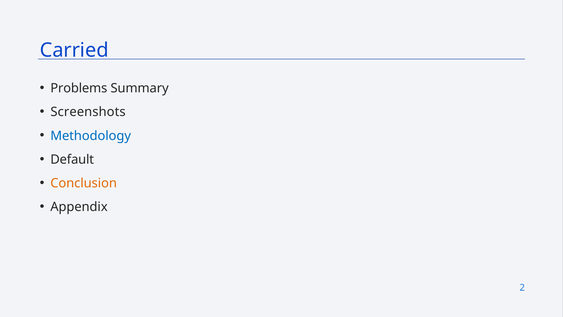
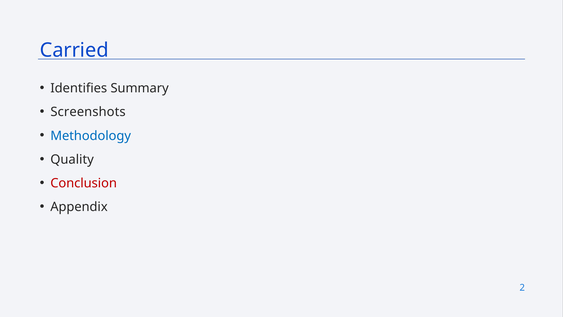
Problems: Problems -> Identifies (79, 88)
Default: Default -> Quality (72, 159)
Conclusion colour: orange -> red (84, 183)
